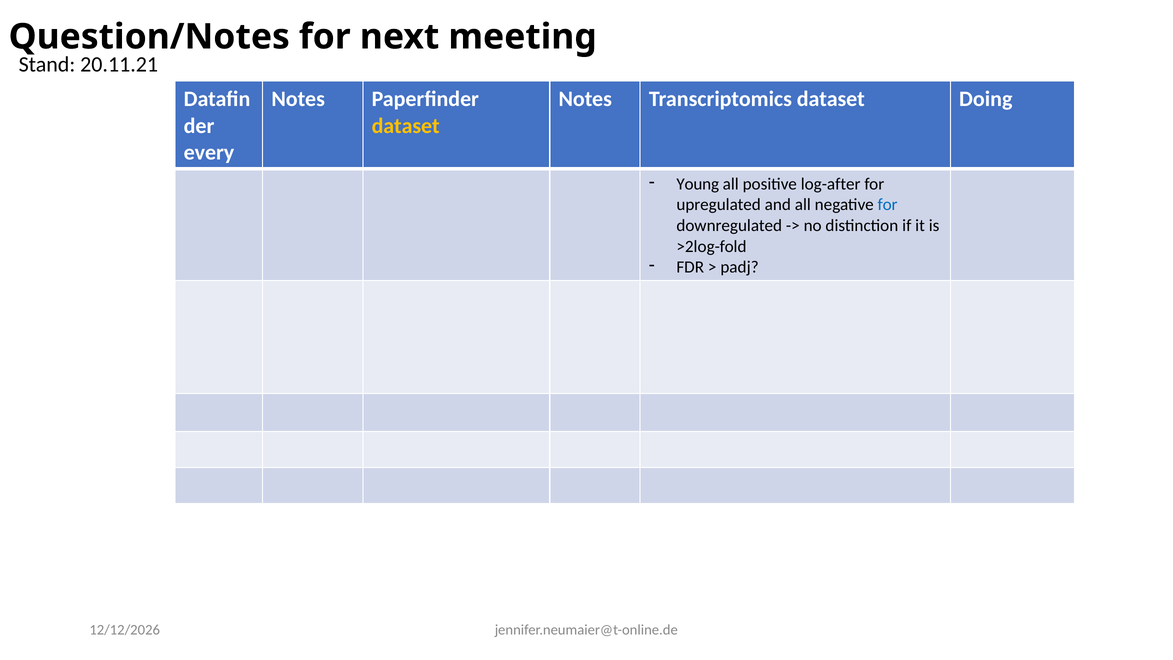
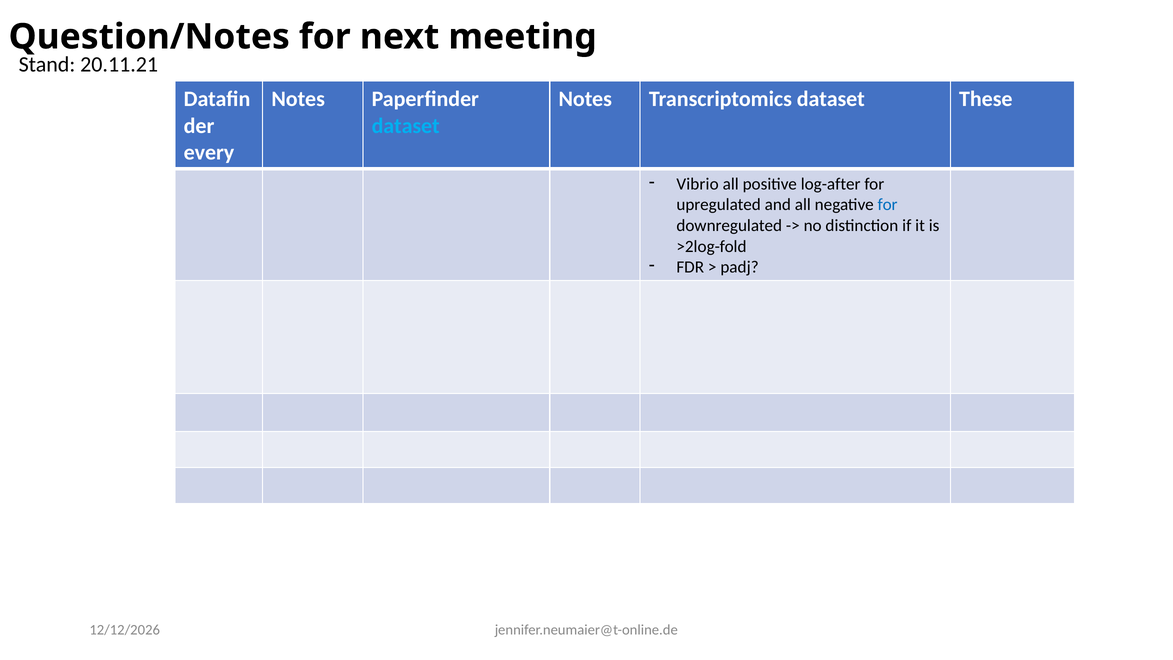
Doing: Doing -> These (986, 99)
dataset colour: yellow -> light blue (406, 126)
Young: Young -> Vibrio (698, 184)
